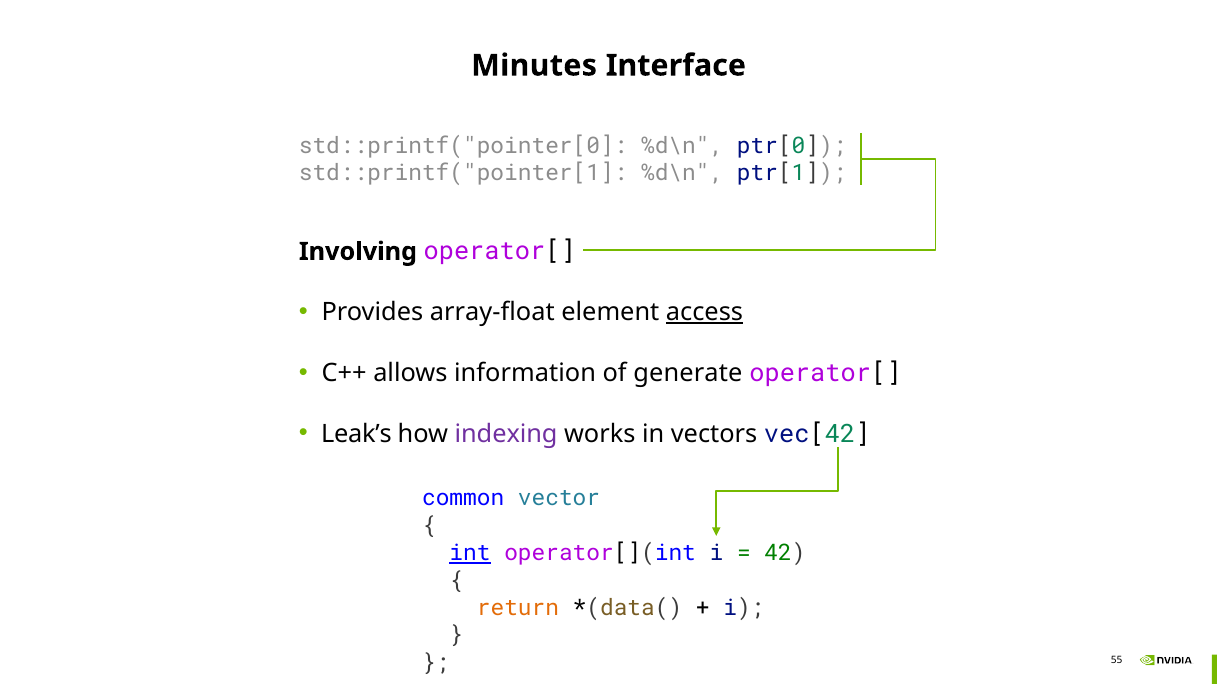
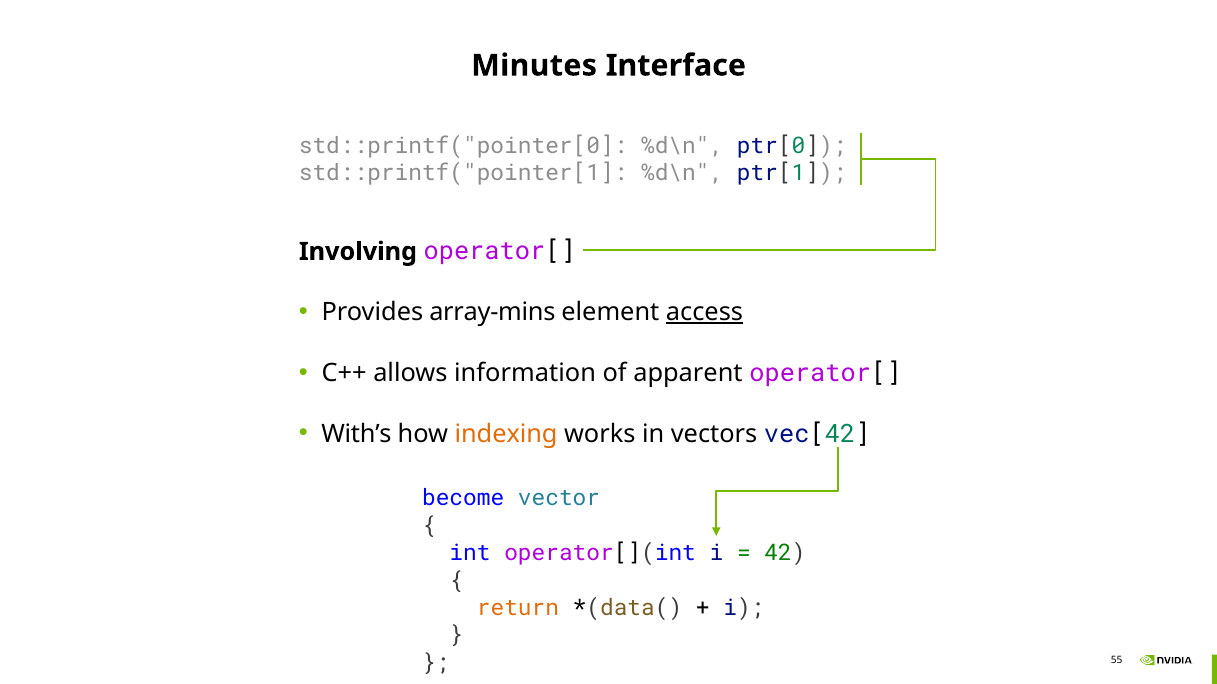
array-float: array-float -> array-mins (492, 313)
generate: generate -> apparent (688, 373)
Leak’s: Leak’s -> With’s (356, 434)
indexing colour: purple -> orange (506, 434)
common: common -> become (463, 499)
int underline: present -> none (470, 554)
